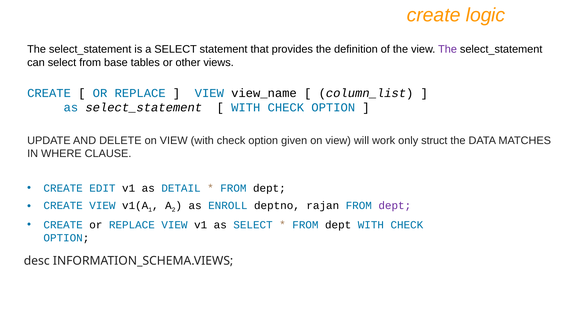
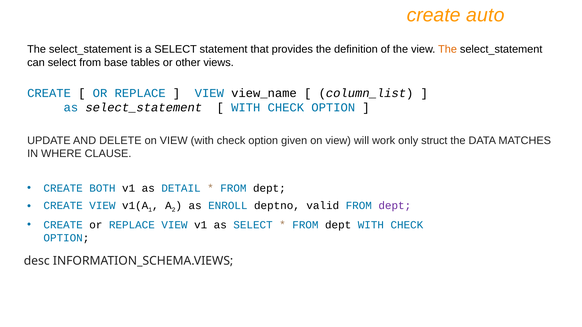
logic: logic -> auto (485, 15)
The colour: purple -> orange (448, 49)
EDIT: EDIT -> BOTH (102, 188)
rajan: rajan -> valid (323, 206)
